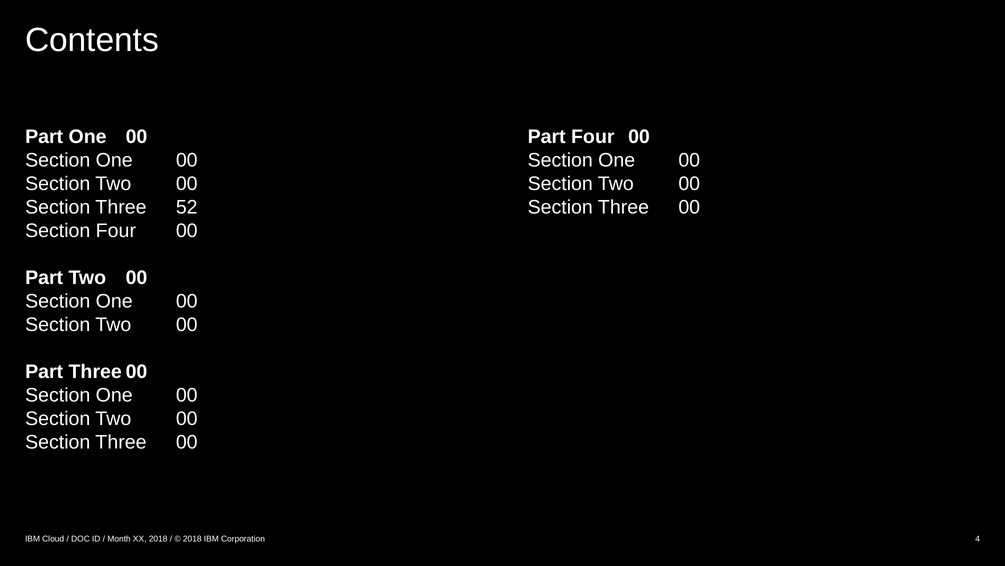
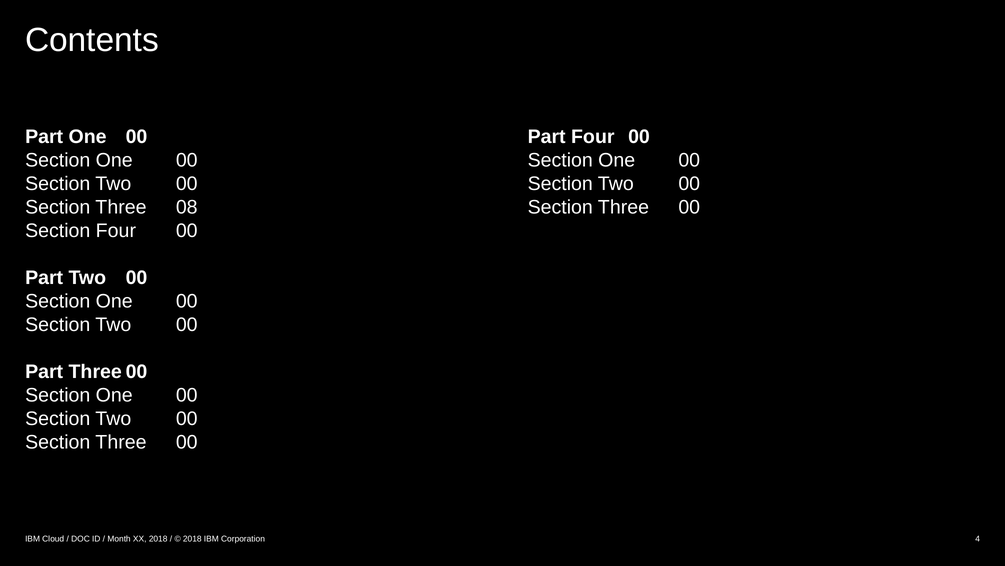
52: 52 -> 08 (187, 207)
